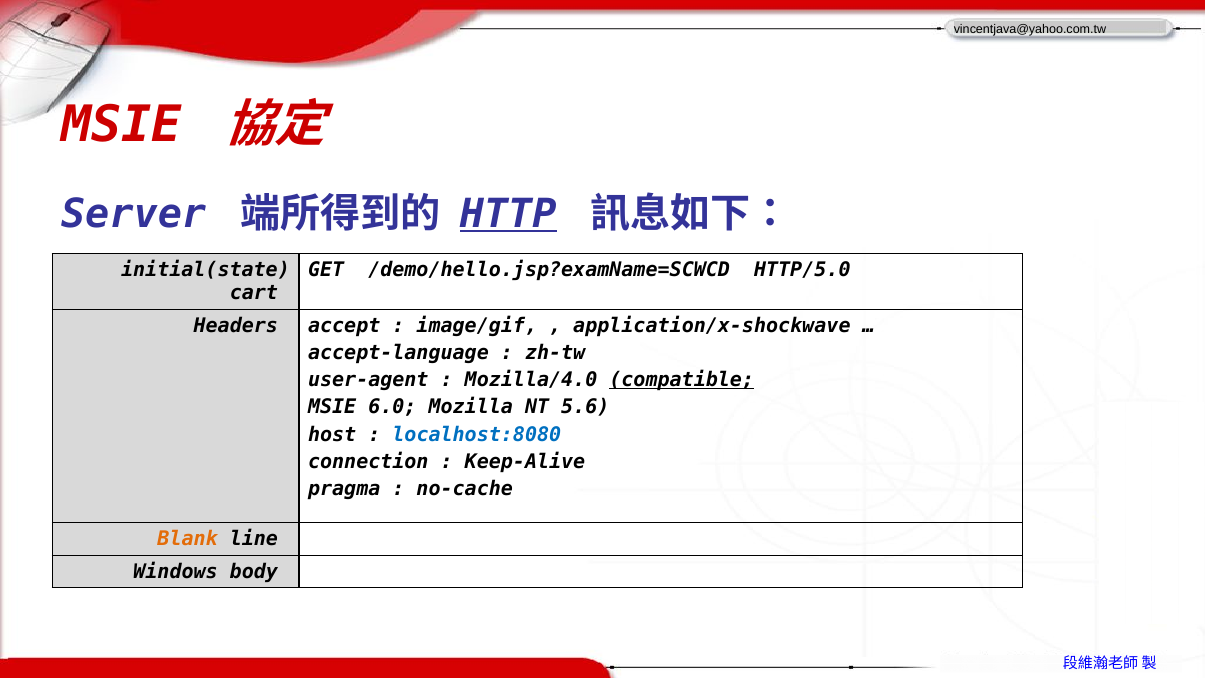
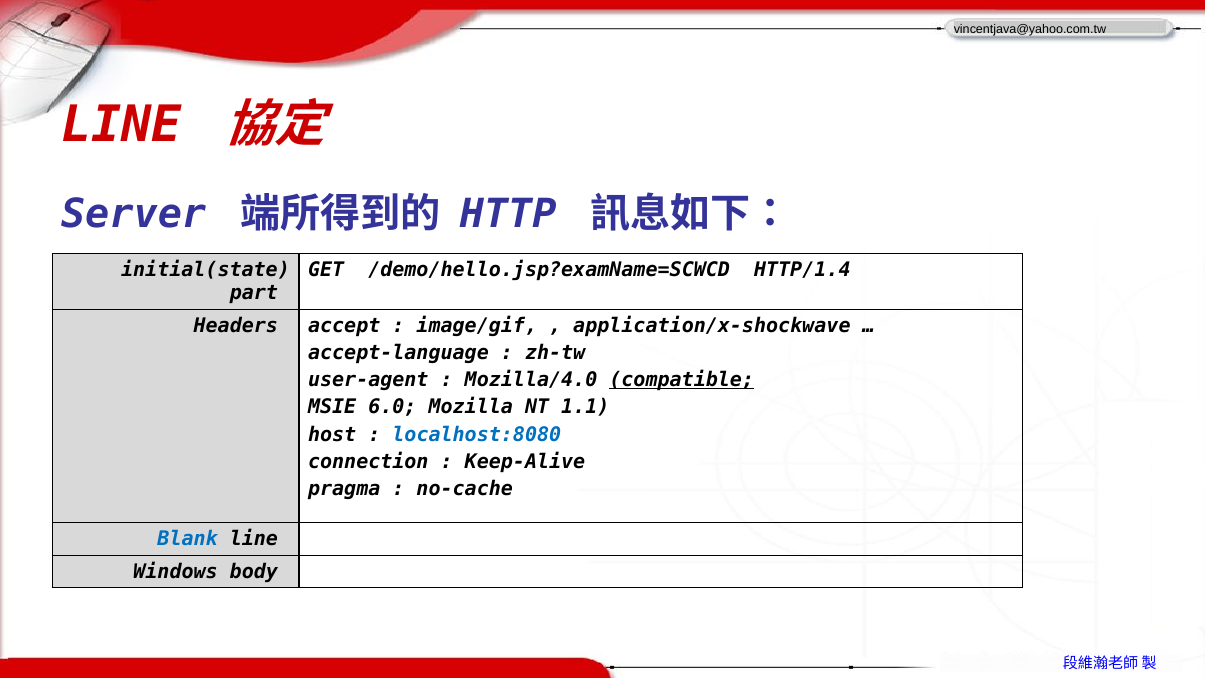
MSIE: MSIE -> LINE (121, 125)
HTTP underline: present -> none (508, 214)
HTTP/5.0: HTTP/5.0 -> HTTP/1.4 (802, 270)
cart: cart -> part (254, 293)
5.6: 5.6 -> 1.1 (585, 407)
Blank colour: orange -> blue (188, 539)
